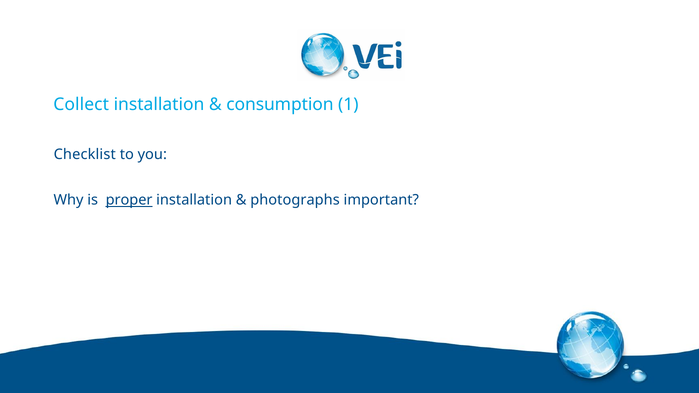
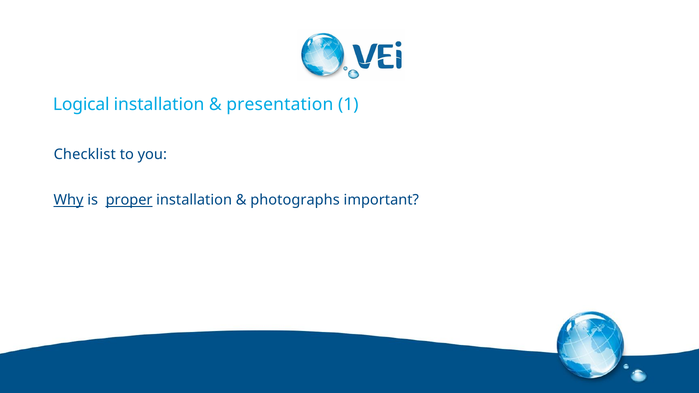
Collect: Collect -> Logical (81, 105)
consumption: consumption -> presentation (280, 105)
Why underline: none -> present (69, 200)
